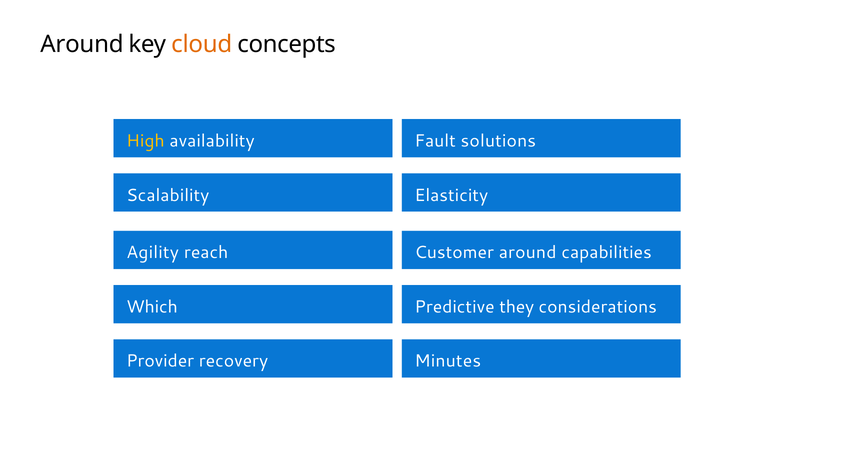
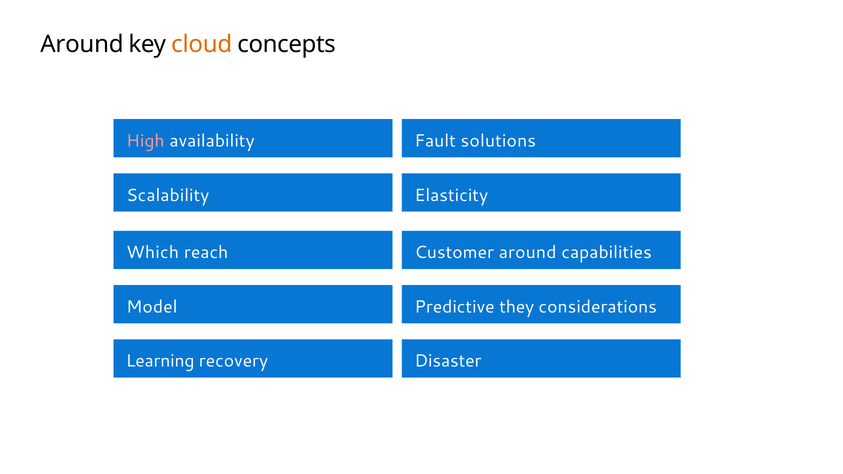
High colour: yellow -> pink (145, 141)
Agility: Agility -> Which (153, 253)
Which: Which -> Model (152, 307)
Provider: Provider -> Learning (160, 361)
Minutes: Minutes -> Disaster (448, 361)
